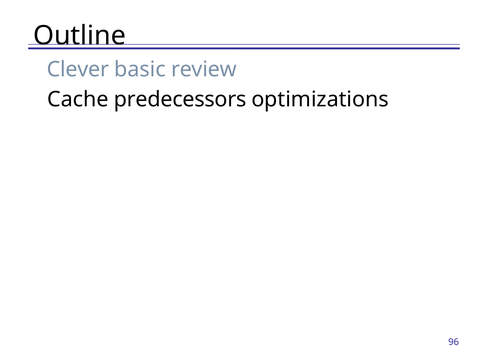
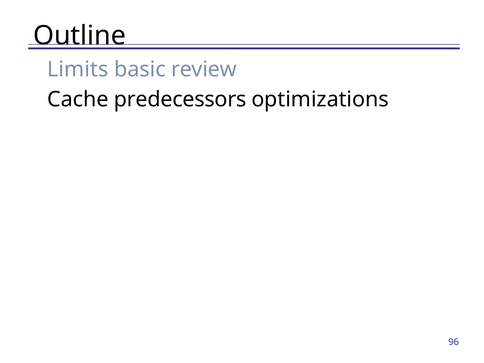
Clever: Clever -> Limits (78, 69)
